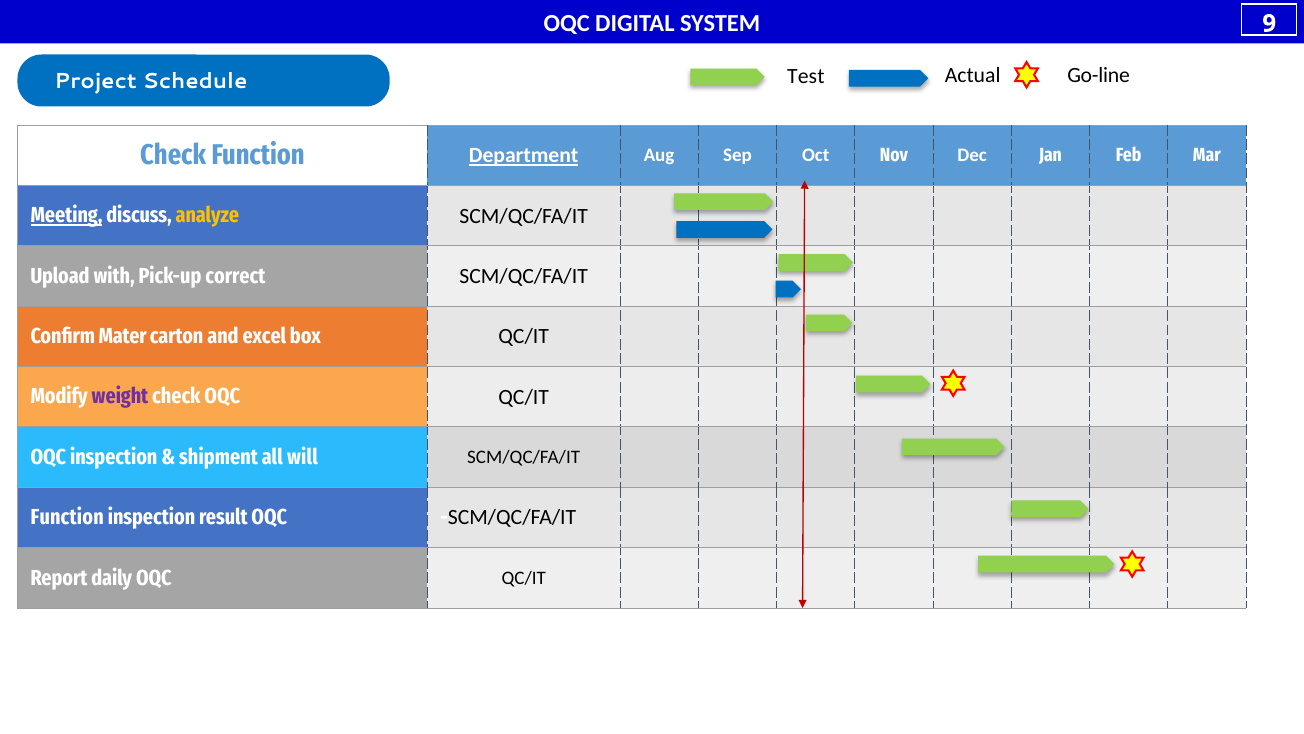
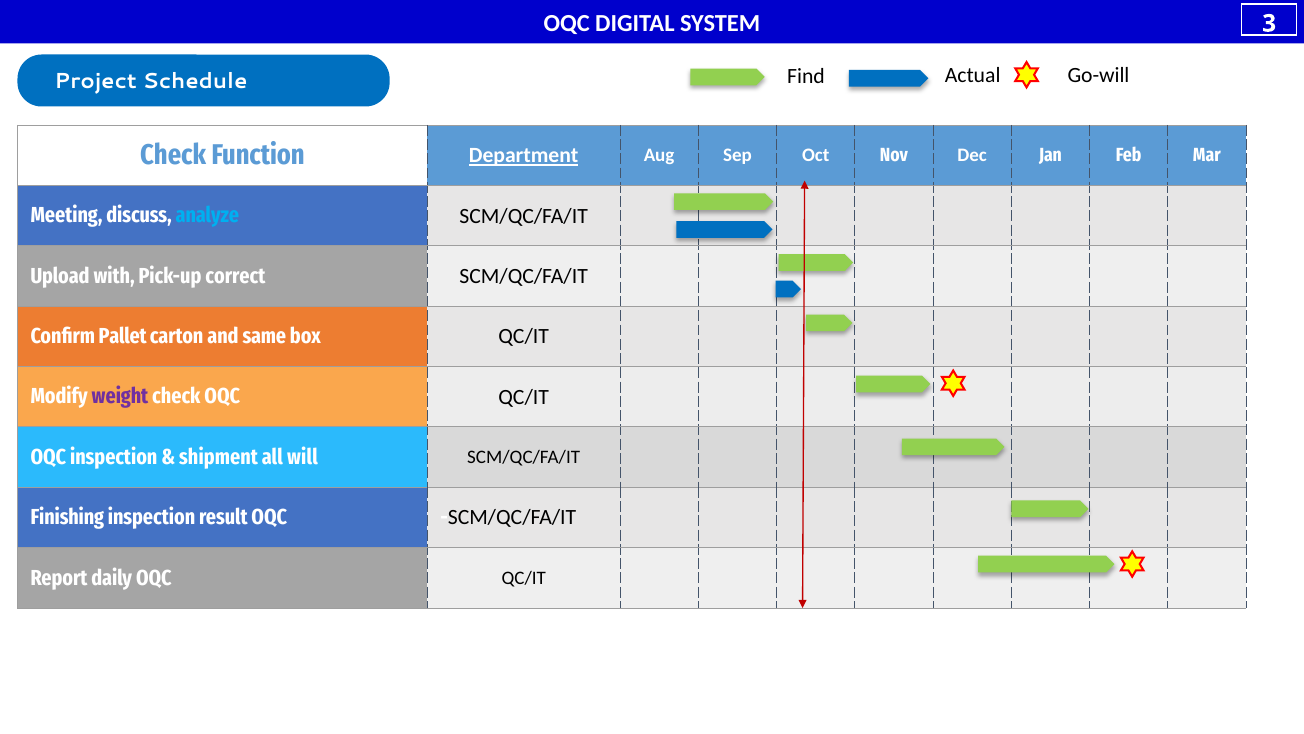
9: 9 -> 3 (1269, 24)
Test: Test -> Find (806, 76)
Go-line: Go-line -> Go-will (1098, 75)
Meeting underline: present -> none (66, 216)
analyze colour: yellow -> light blue (207, 216)
Mater: Mater -> Pallet (123, 336)
excel: excel -> same (264, 336)
Function: Function -> Finishing (67, 517)
